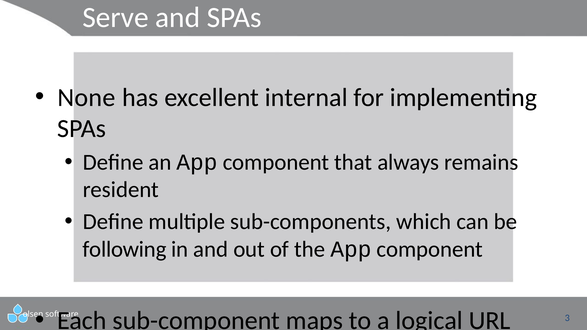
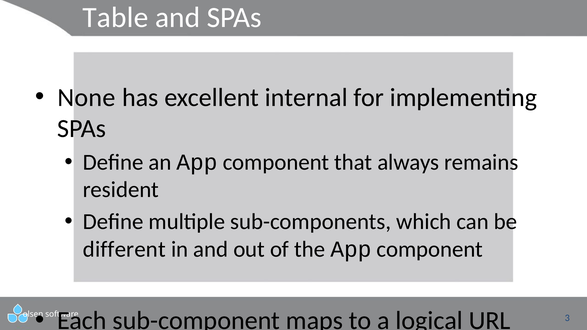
Serve: Serve -> Table (115, 17)
following: following -> different (124, 249)
